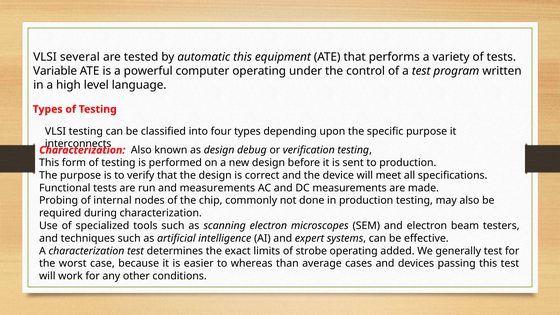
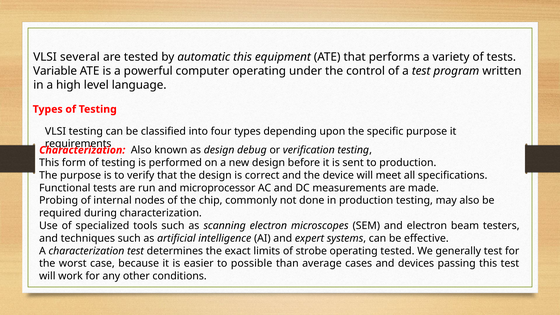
interconnects: interconnects -> requirements (78, 144)
and measurements: measurements -> microprocessor (218, 188)
operating added: added -> tested (397, 251)
whereas: whereas -> possible (252, 264)
